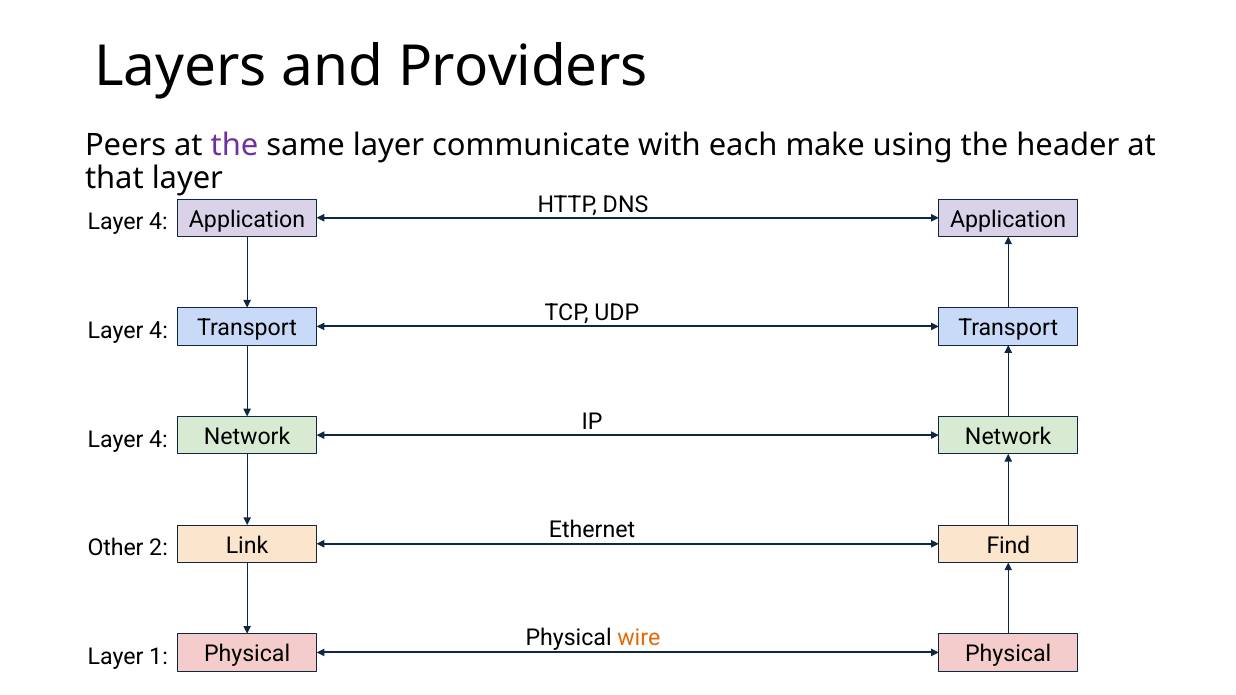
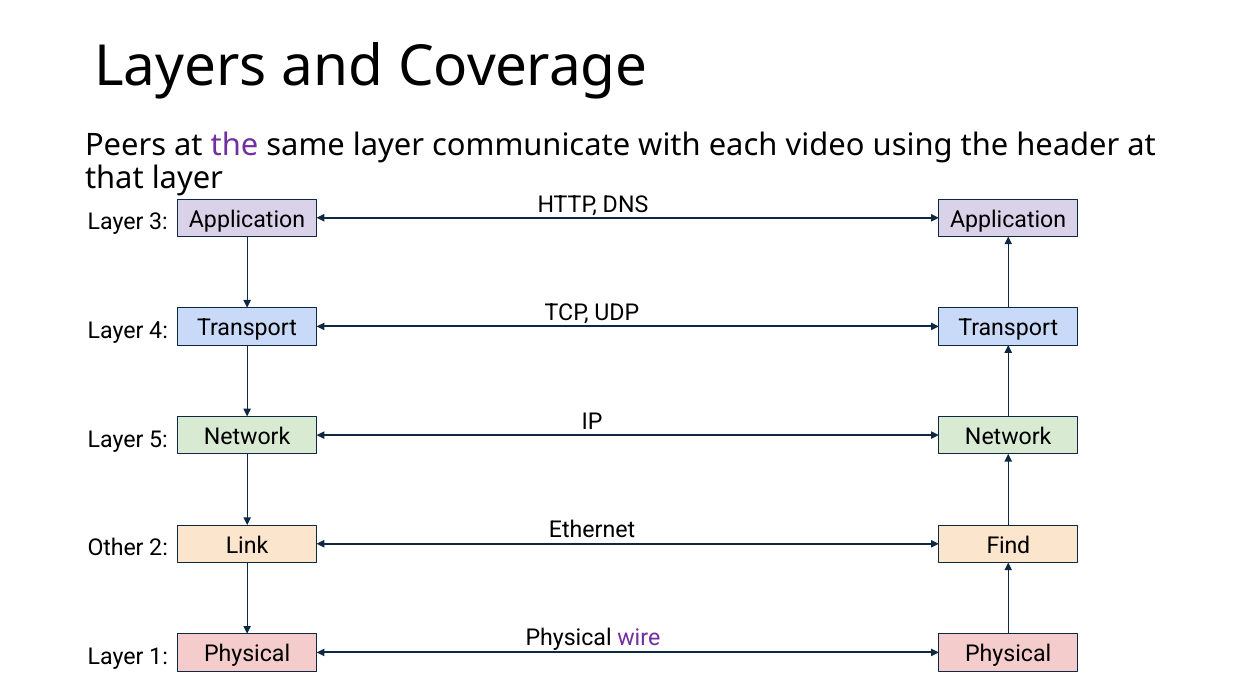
Providers: Providers -> Coverage (523, 67)
make: make -> video (825, 145)
4: 4 -> 3 (158, 222)
4: 4 -> 5 (158, 440)
wire colour: orange -> purple (639, 638)
